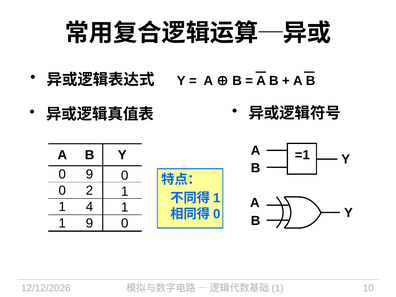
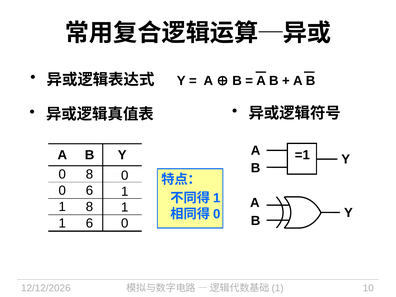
0 9: 9 -> 8 (90, 174)
0 2: 2 -> 6 (90, 190)
1 4: 4 -> 8 (90, 207)
1 9: 9 -> 6 (90, 223)
